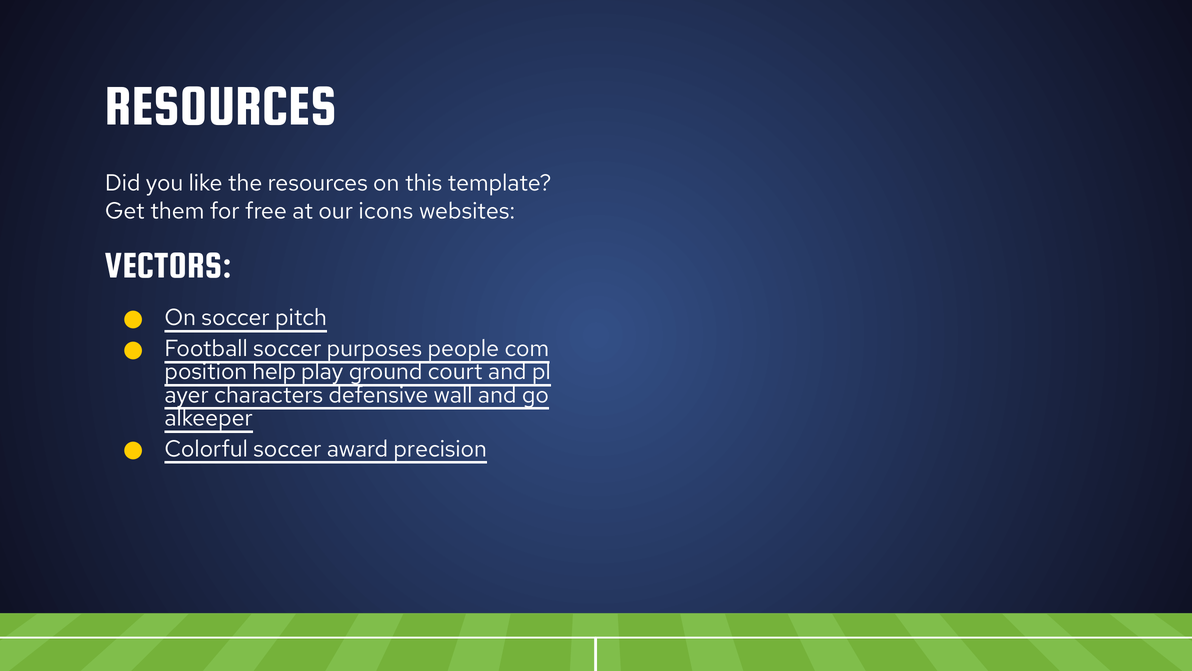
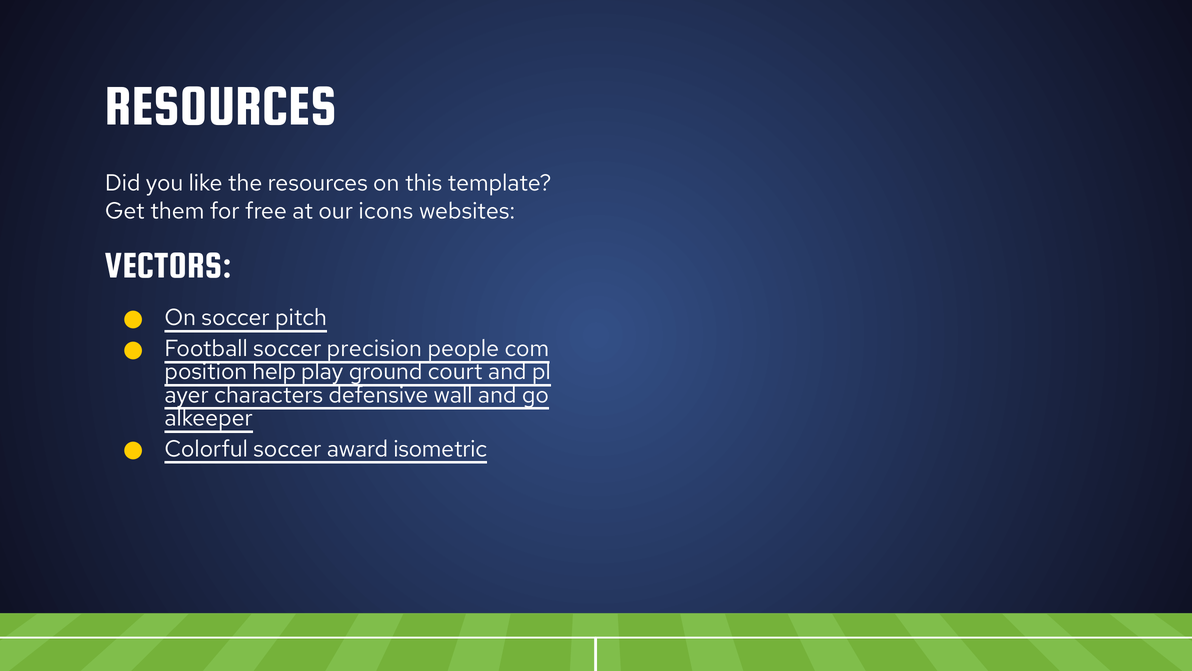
purposes: purposes -> precision (374, 348)
precision: precision -> isometric (440, 449)
